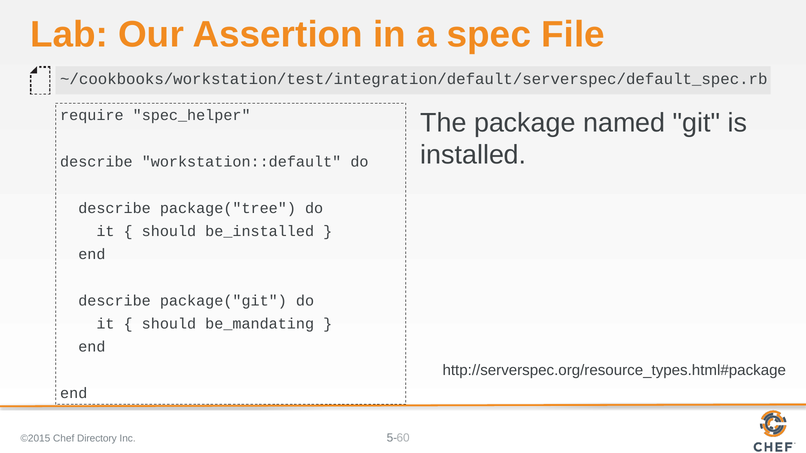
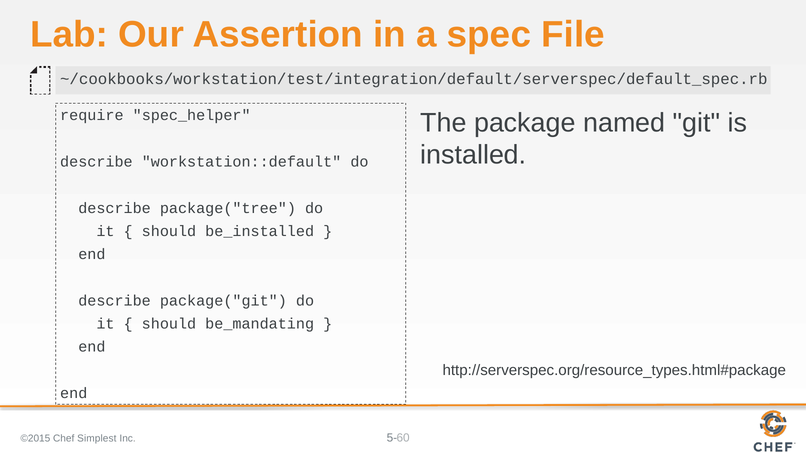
Directory: Directory -> Simplest (97, 439)
